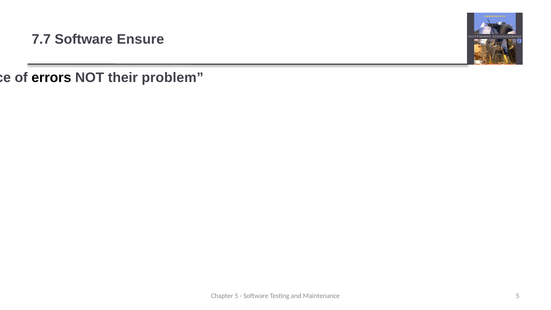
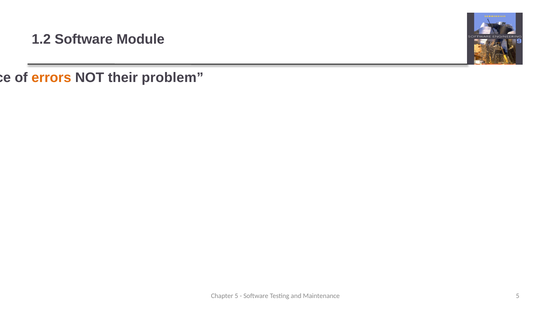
7.7: 7.7 -> 1.2 (41, 39)
Ensure: Ensure -> Module (141, 39)
errors colour: black -> orange (51, 77)
